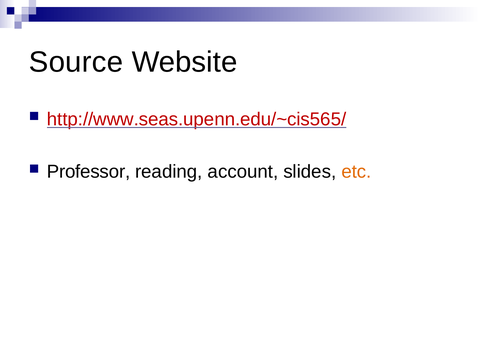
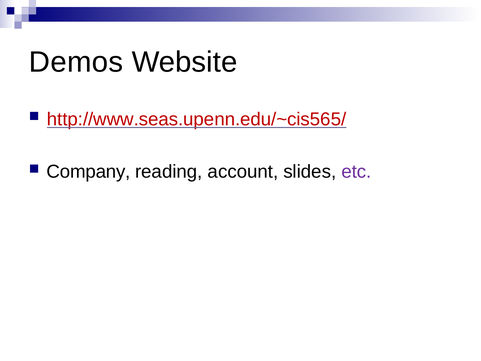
Source: Source -> Demos (76, 62)
Professor: Professor -> Company (88, 172)
etc colour: orange -> purple (356, 172)
